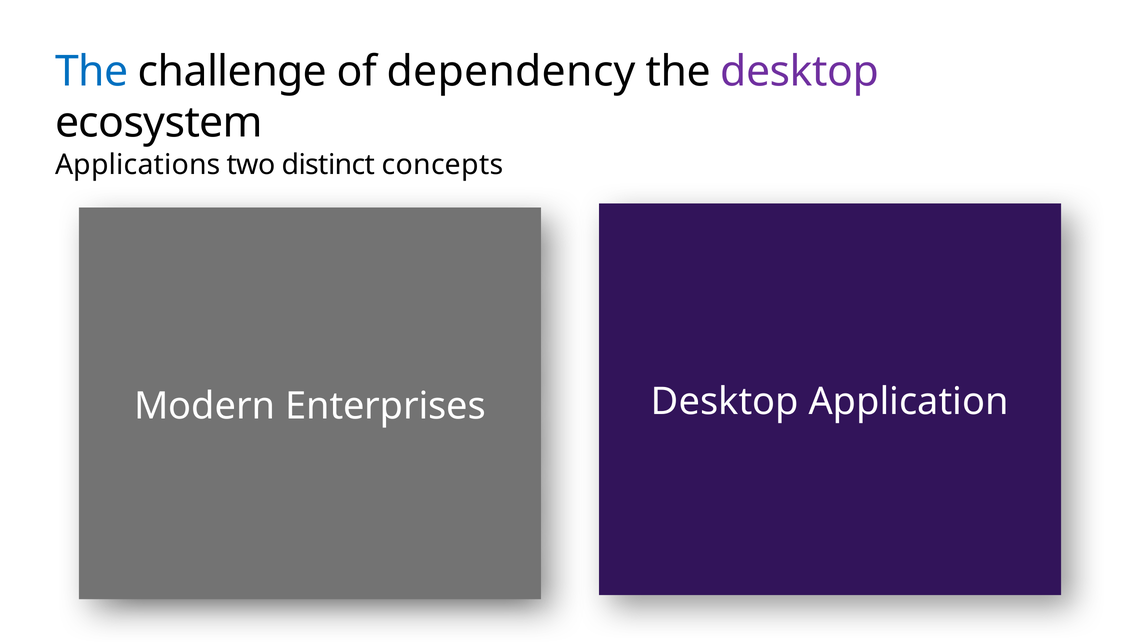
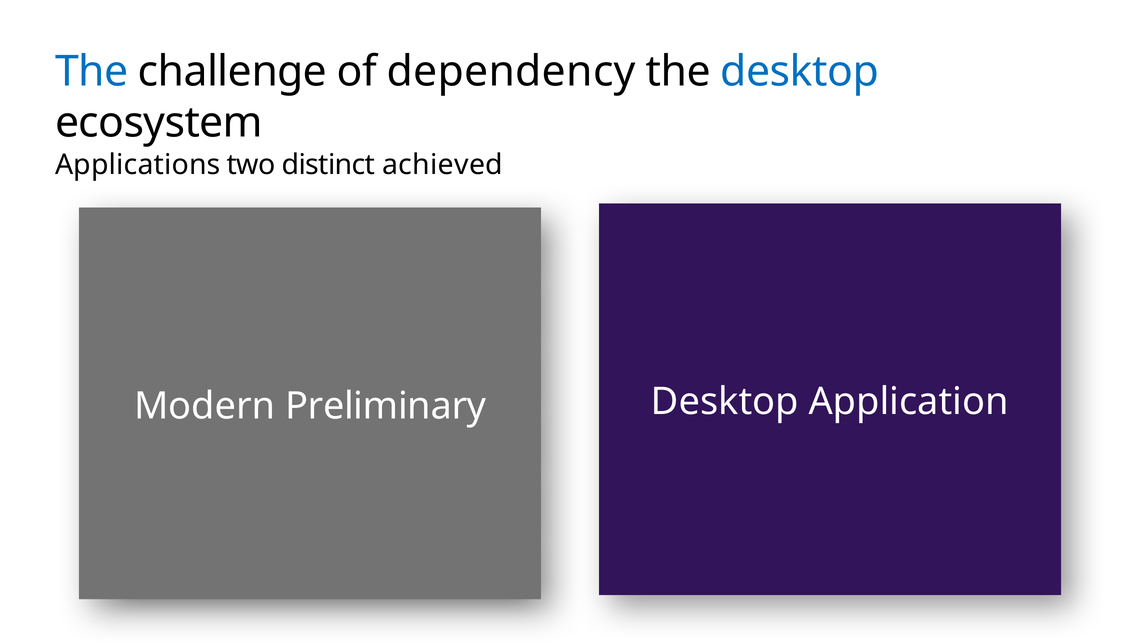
desktop colour: purple -> blue (800, 71)
concepts: concepts -> achieved (443, 164)
Enterprises: Enterprises -> Preliminary (386, 406)
